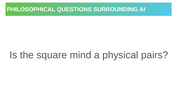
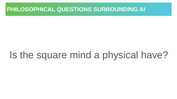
pairs: pairs -> have (155, 55)
